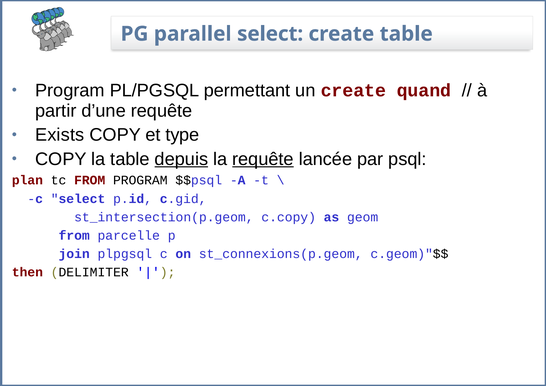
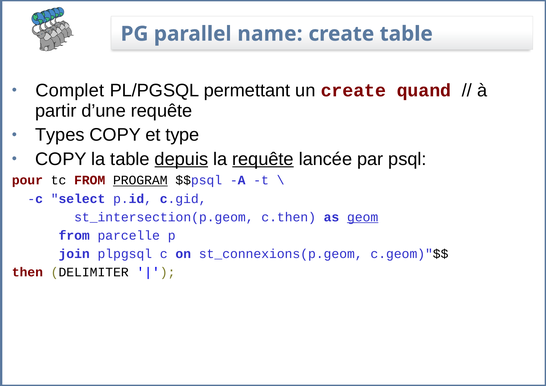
parallel select: select -> name (270, 34)
Program: Program -> Complet (70, 91)
Exists: Exists -> Types (60, 135)
plan: plan -> pour (27, 180)
PROGRAM underline: none -> present (140, 180)
c.copy: c.copy -> c.then (289, 217)
geom underline: none -> present (363, 217)
